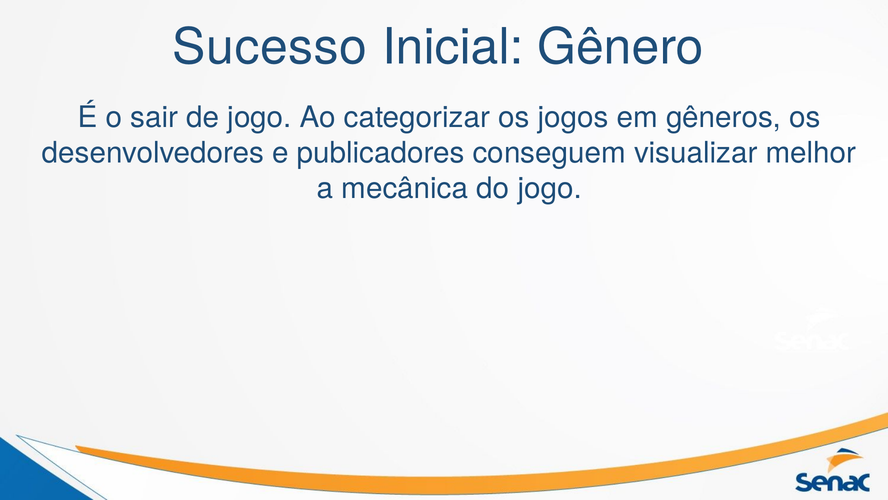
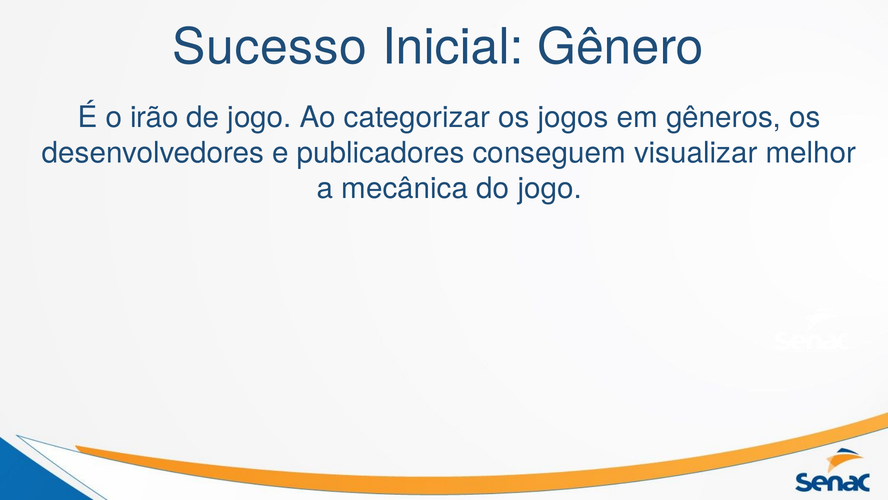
sair: sair -> irão (154, 117)
